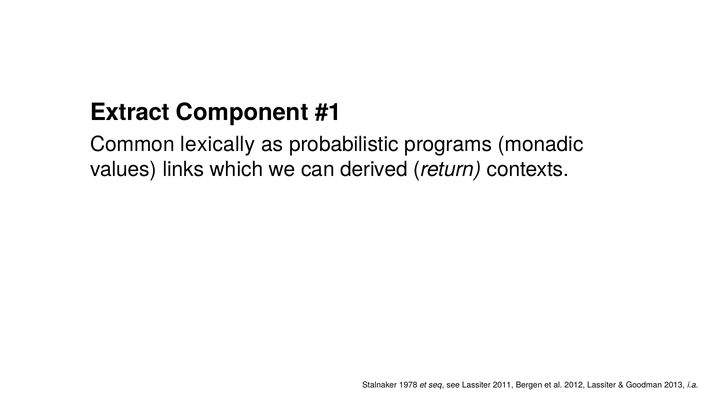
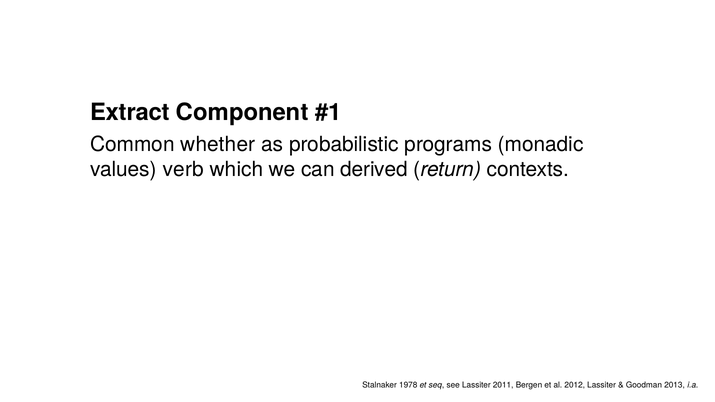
lexically: lexically -> whether (218, 145)
links: links -> verb (183, 170)
